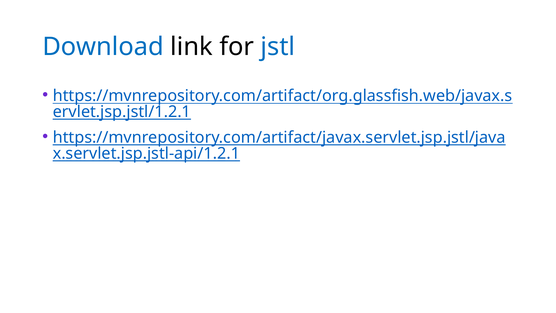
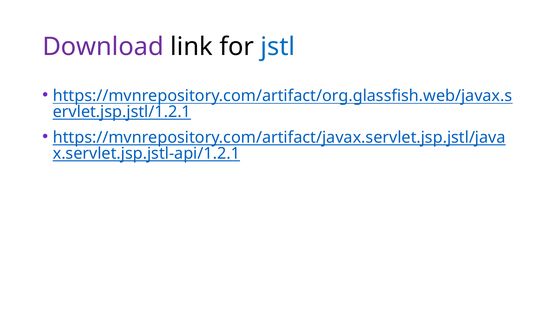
Download colour: blue -> purple (103, 47)
